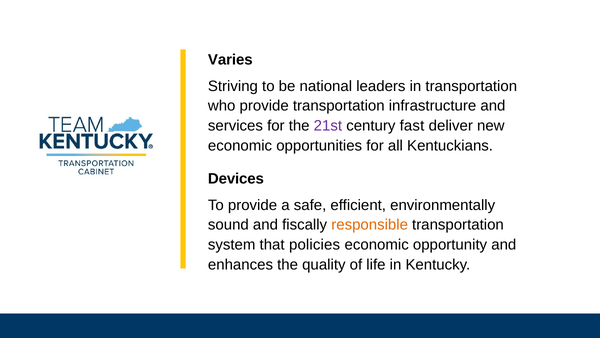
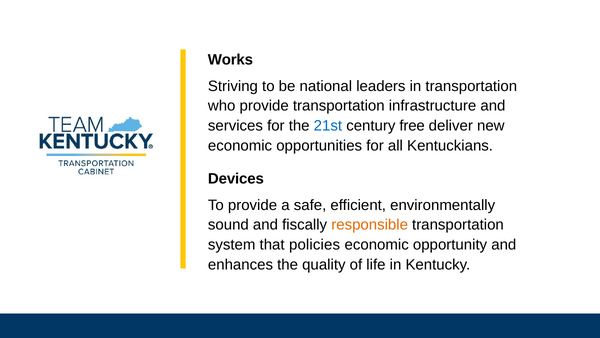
Varies: Varies -> Works (230, 60)
21st colour: purple -> blue (328, 126)
fast: fast -> free (412, 126)
